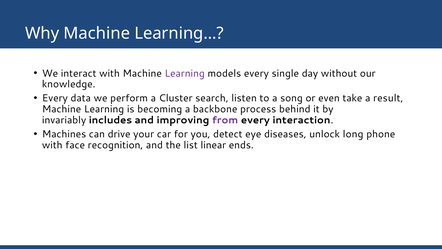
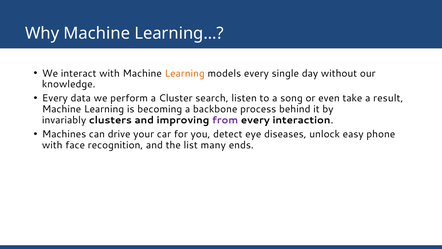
Learning colour: purple -> orange (185, 73)
includes: includes -> clusters (110, 120)
long: long -> easy (353, 134)
linear: linear -> many (213, 145)
